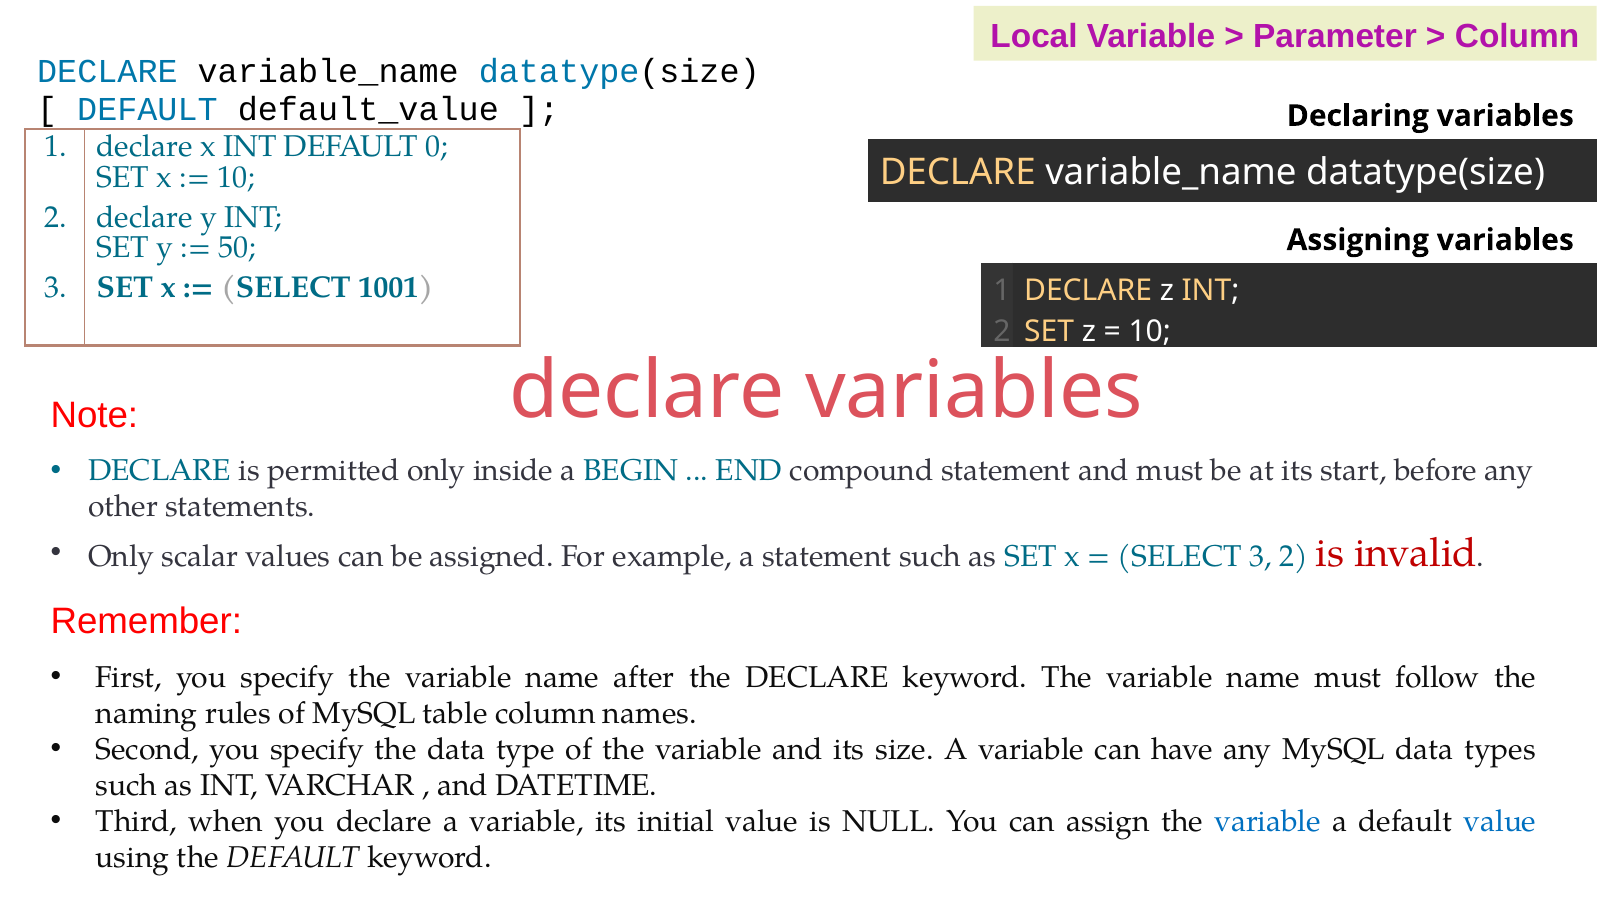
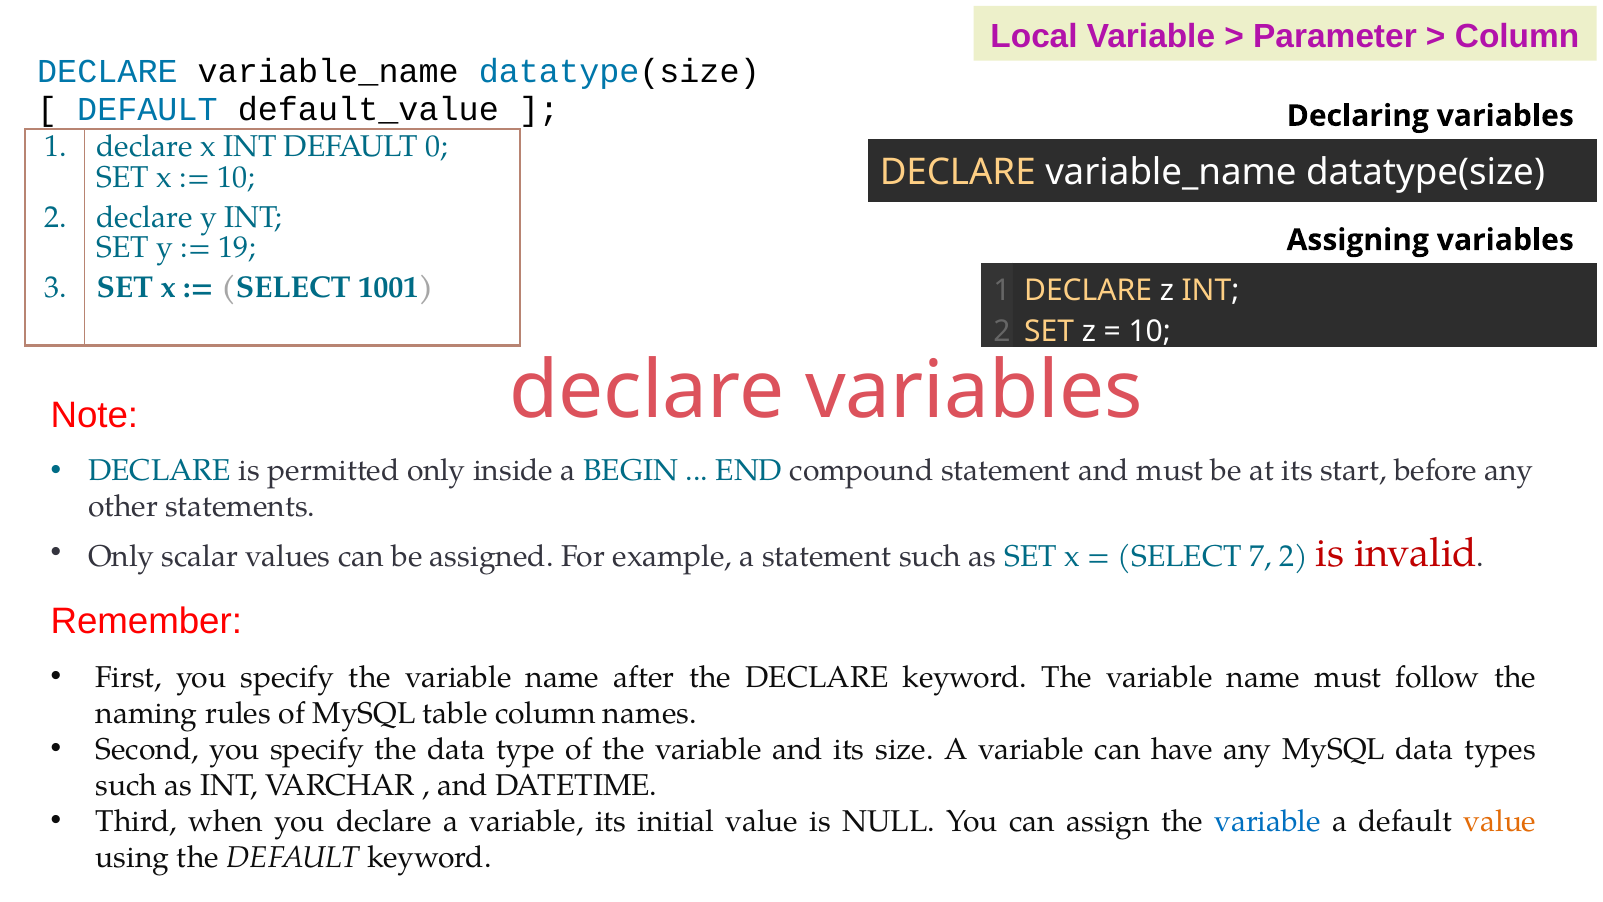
50: 50 -> 19 (237, 248)
SELECT 3: 3 -> 7 (1261, 557)
value colour: blue -> orange (1500, 821)
